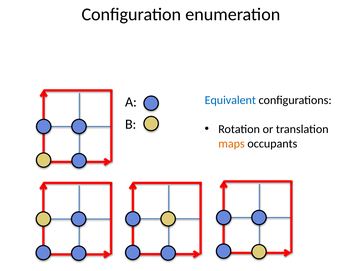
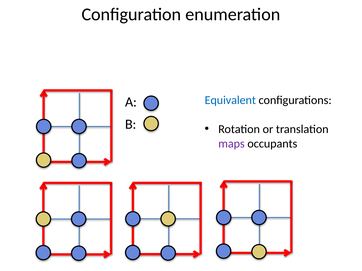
maps colour: orange -> purple (231, 144)
